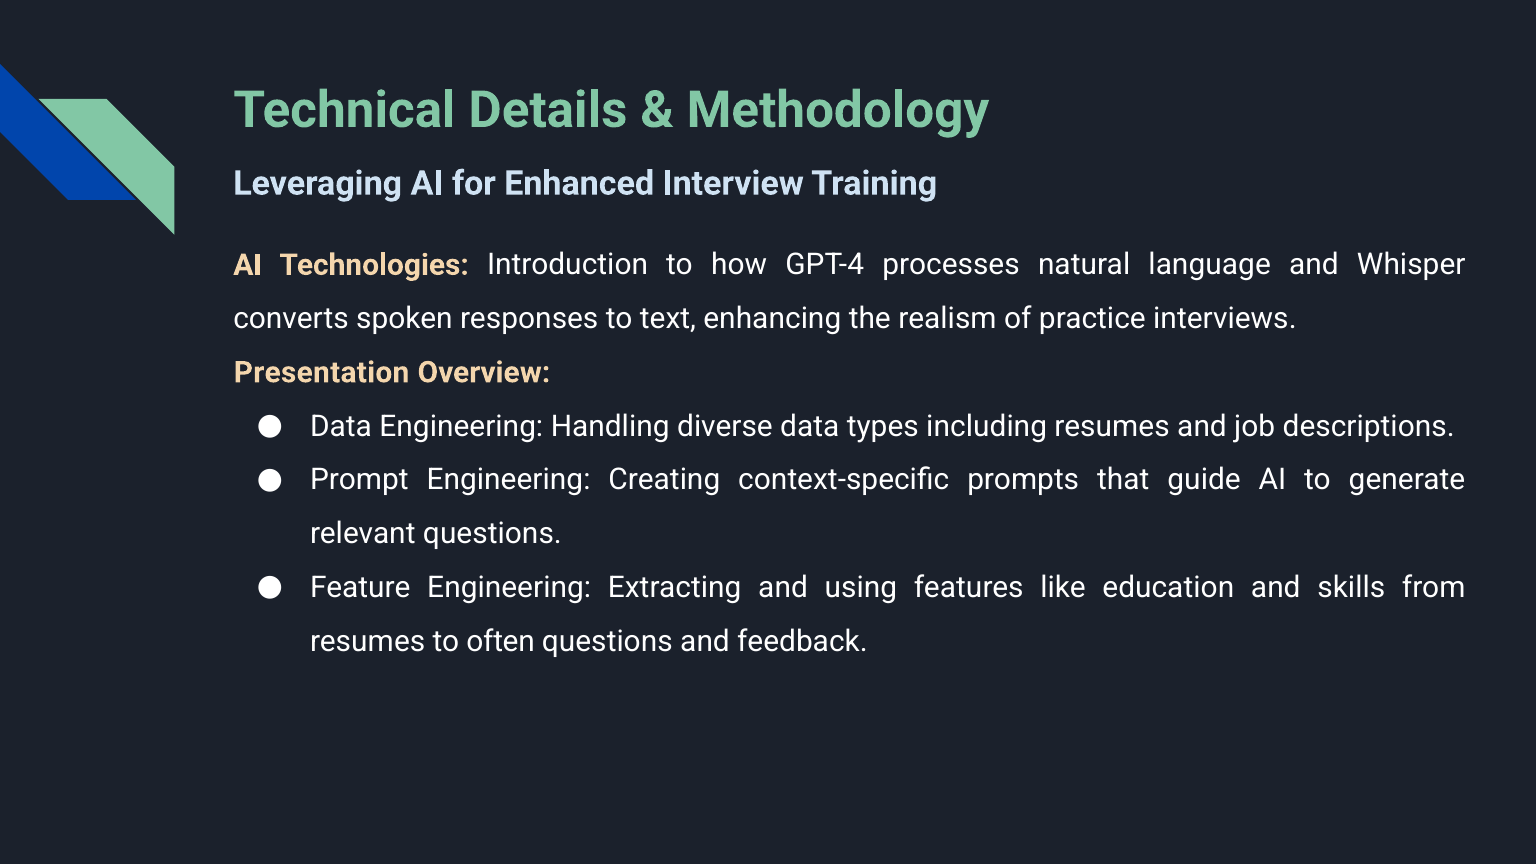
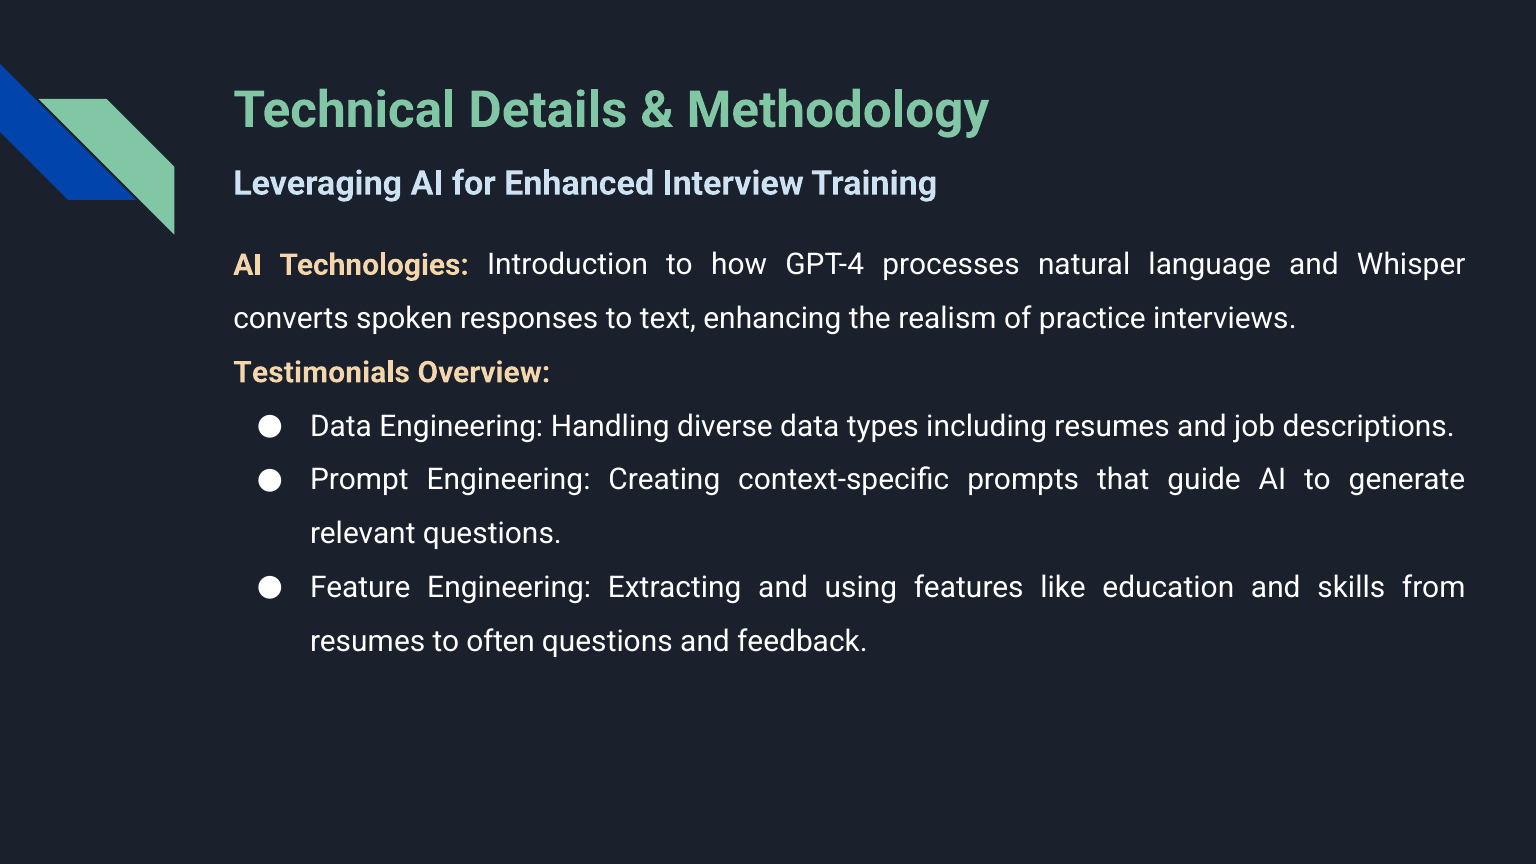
Presentation: Presentation -> Testimonials (322, 372)
